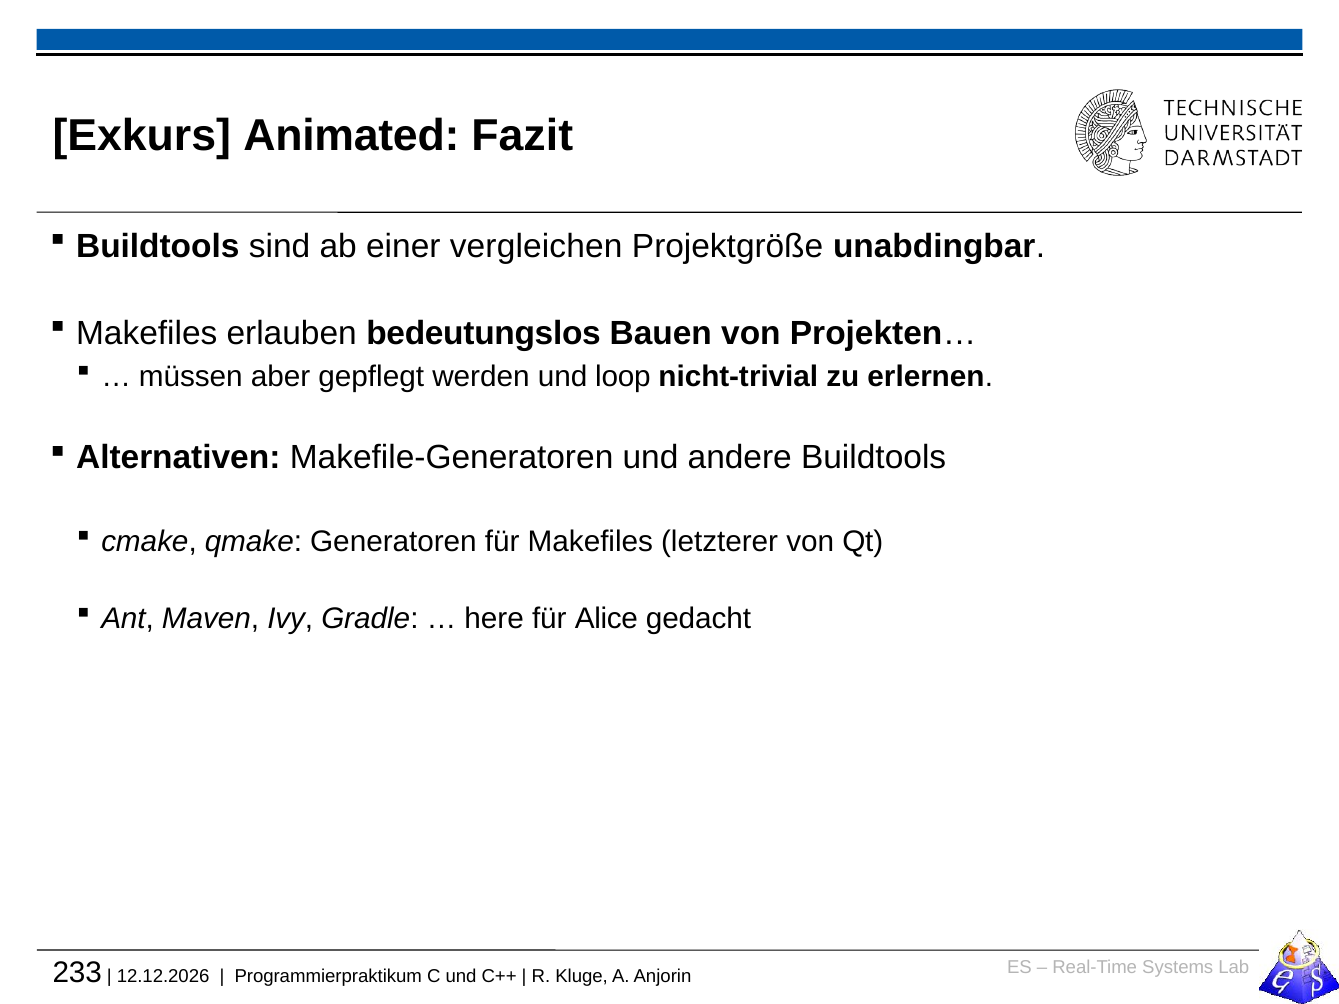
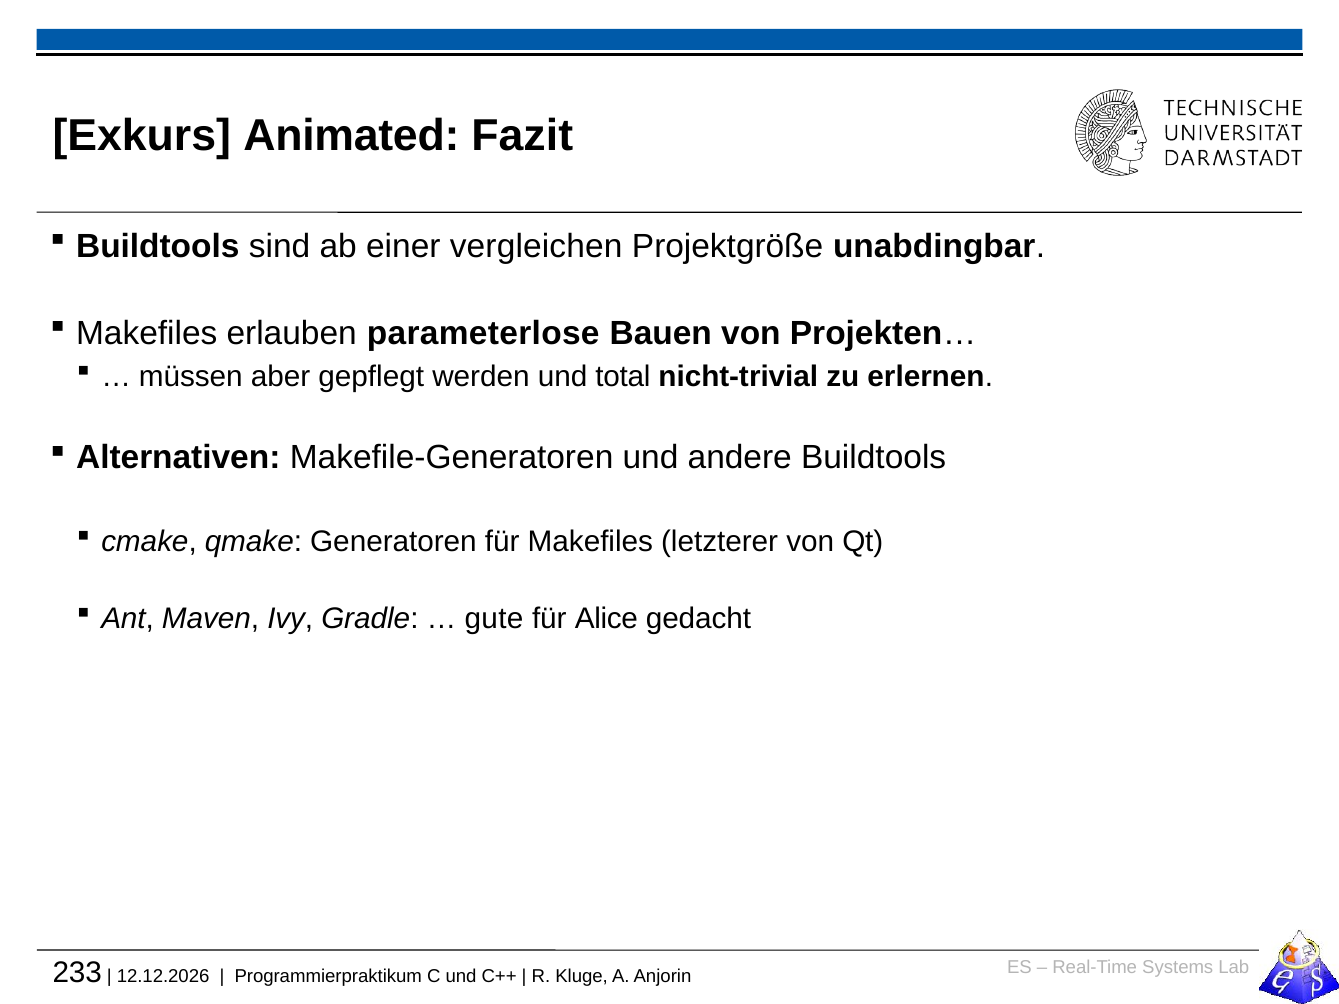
bedeutungslos: bedeutungslos -> parameterlose (483, 334)
loop: loop -> total (623, 377)
here: here -> gute (494, 619)
